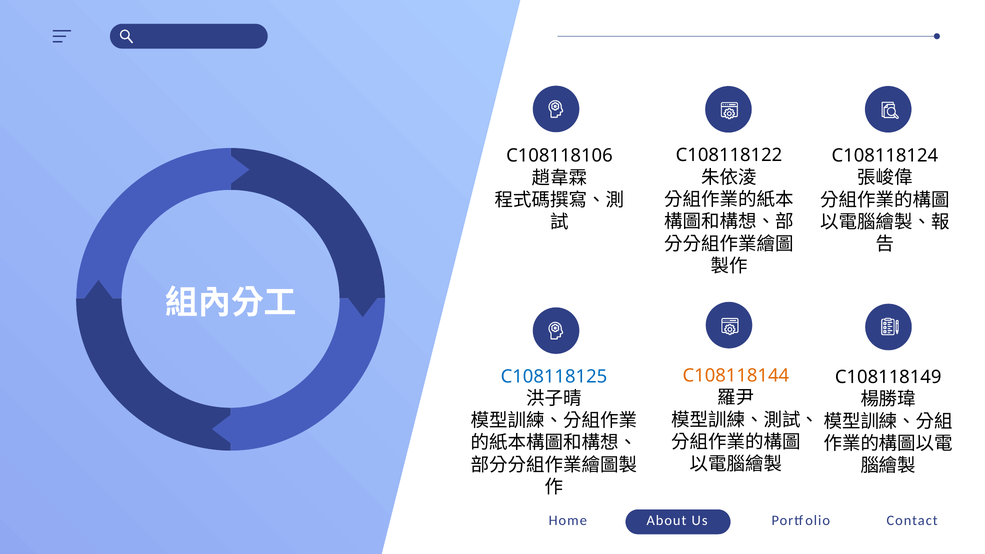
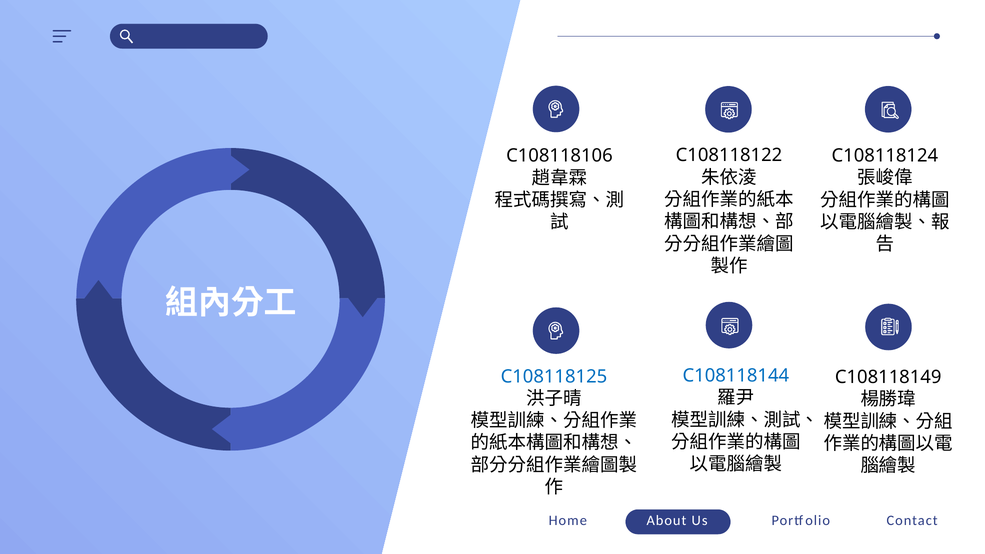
C108118144 colour: orange -> blue (736, 376)
